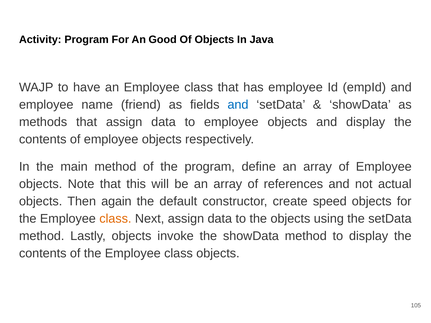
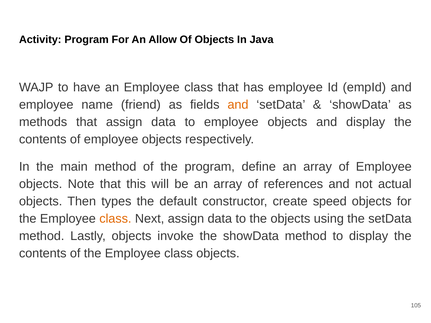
Good: Good -> Allow (163, 39)
and colour: blue -> orange (238, 105)
again: again -> types (116, 202)
